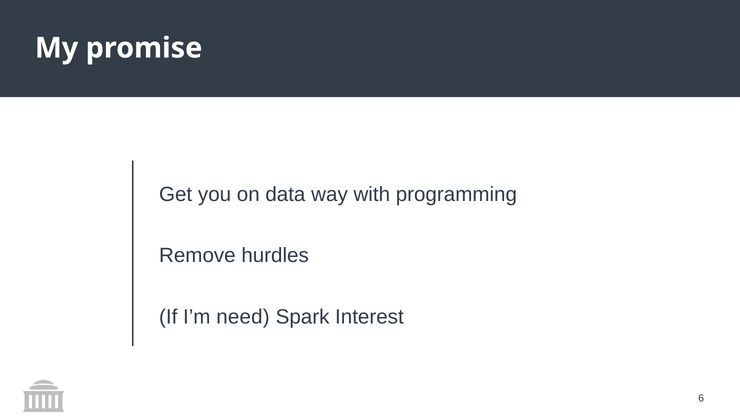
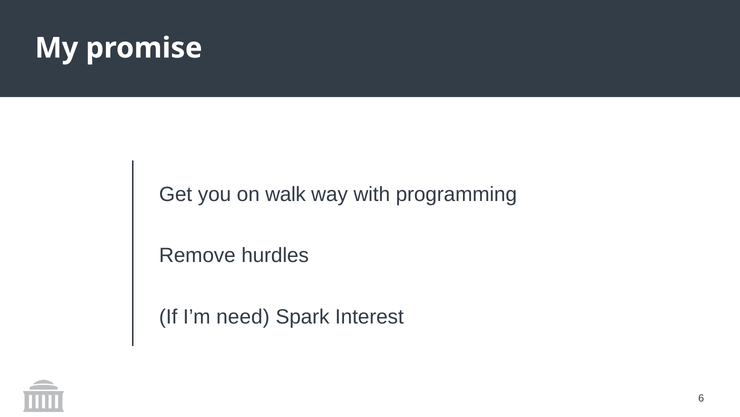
data: data -> walk (286, 194)
